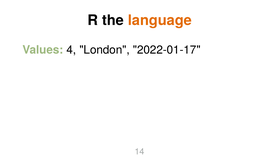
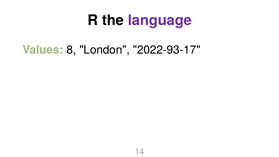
language colour: orange -> purple (160, 20)
4: 4 -> 8 (71, 50)
2022-01-17: 2022-01-17 -> 2022-93-17 (167, 50)
